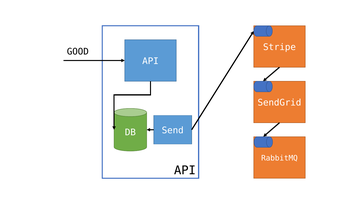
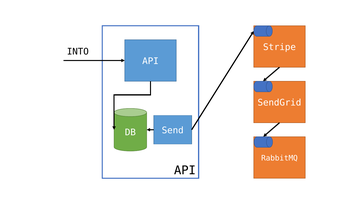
GOOD: GOOD -> INTO (78, 52)
